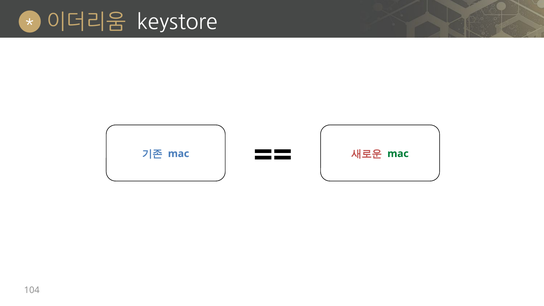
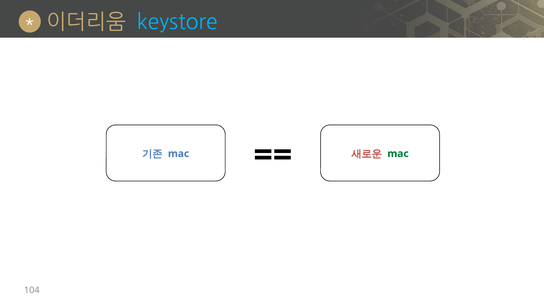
keystore colour: white -> light blue (177, 22)
